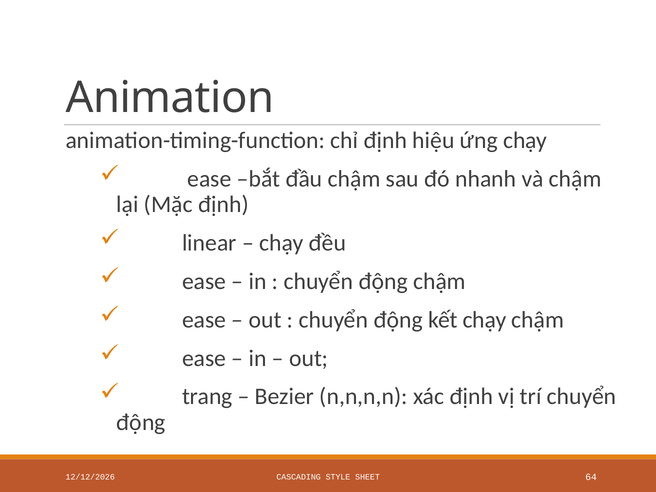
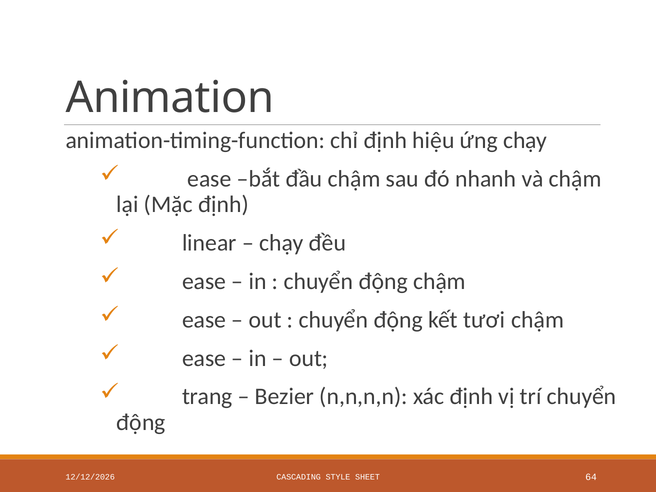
kết chạy: chạy -> tươi (484, 320)
